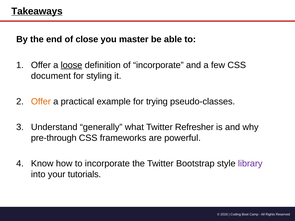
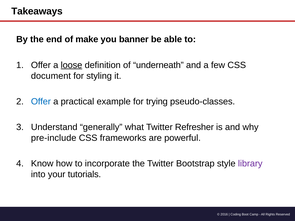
Takeaways underline: present -> none (37, 11)
close: close -> make (87, 39)
master: master -> banner (134, 39)
of incorporate: incorporate -> underneath (158, 65)
Offer colour: orange -> blue (41, 102)
pre-through: pre-through -> pre-include (54, 138)
